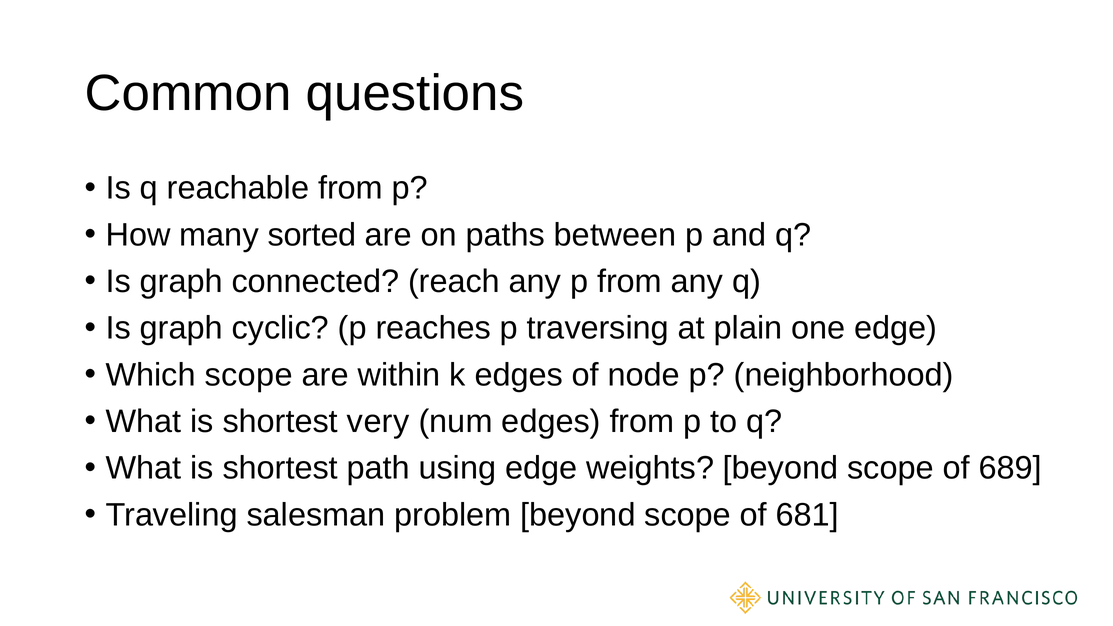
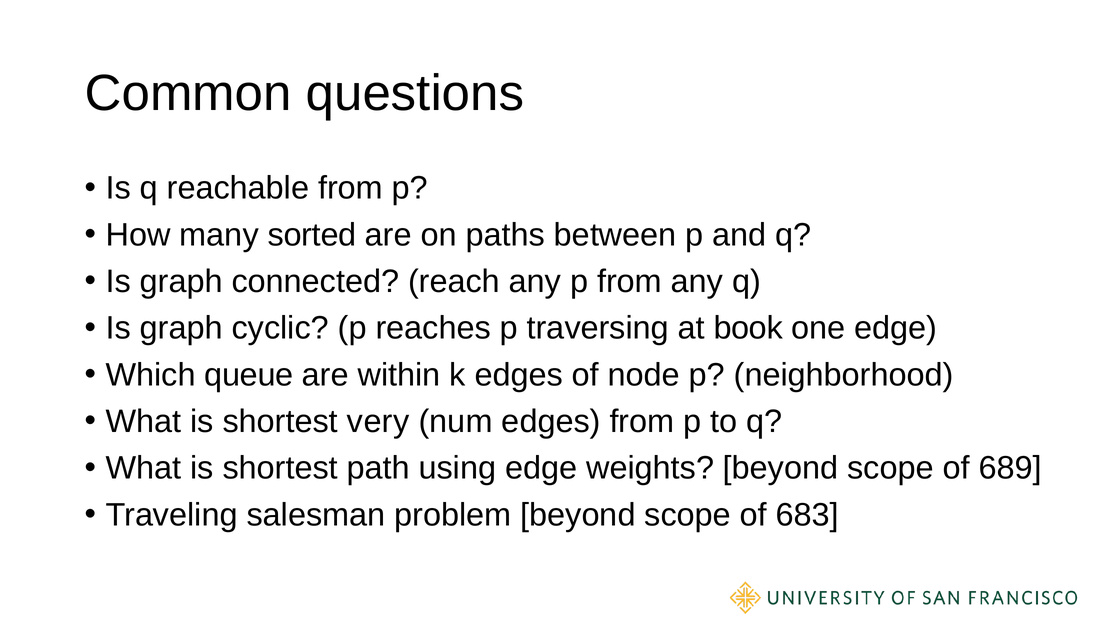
plain: plain -> book (748, 328)
Which scope: scope -> queue (249, 375)
681: 681 -> 683 (807, 515)
